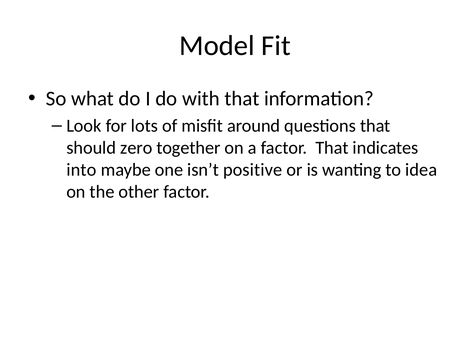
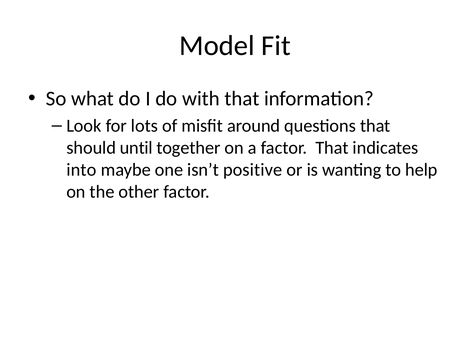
zero: zero -> until (136, 148)
idea: idea -> help (421, 169)
